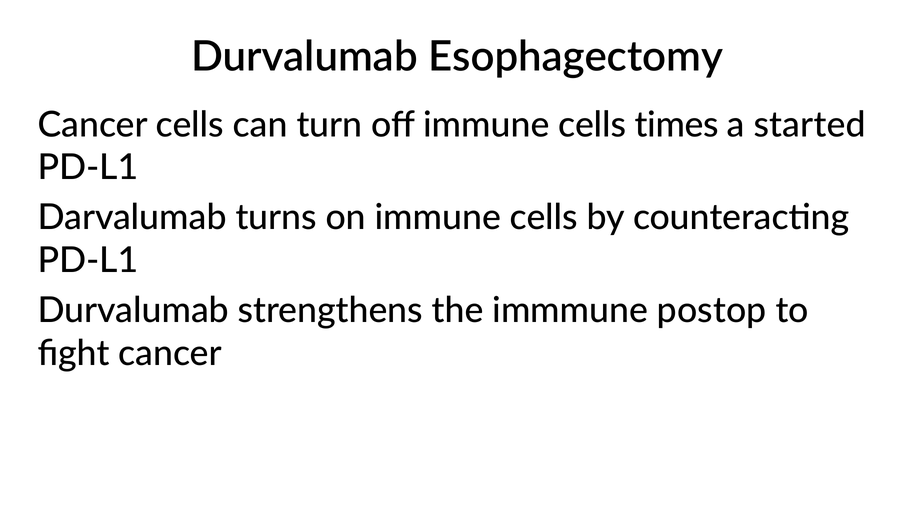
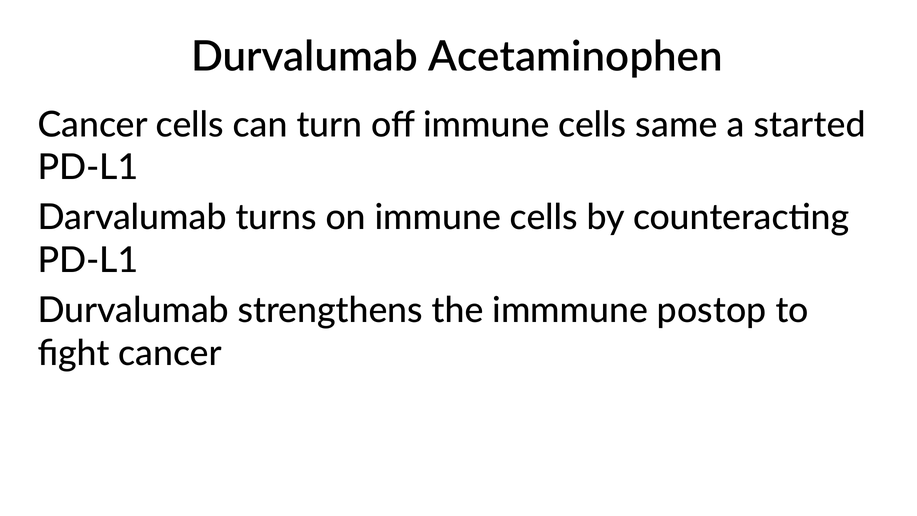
Esophagectomy: Esophagectomy -> Acetaminophen (576, 57)
times: times -> same (676, 125)
